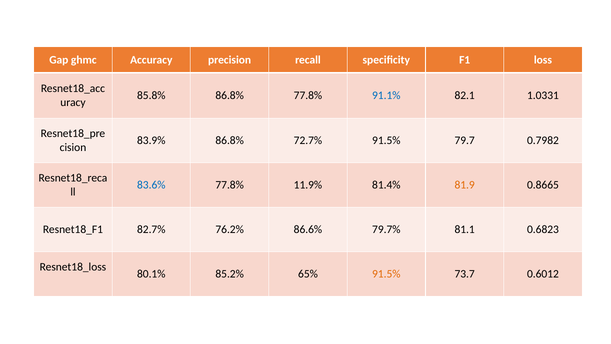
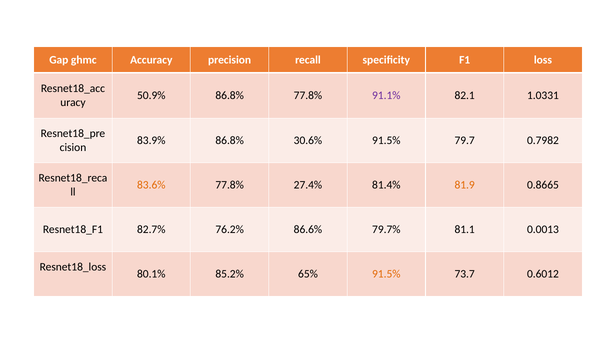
85.8%: 85.8% -> 50.9% (151, 96)
91.1% colour: blue -> purple (386, 96)
72.7%: 72.7% -> 30.6% (308, 140)
83.6% colour: blue -> orange (151, 185)
11.9%: 11.9% -> 27.4% (308, 185)
0.6823: 0.6823 -> 0.0013 (543, 229)
